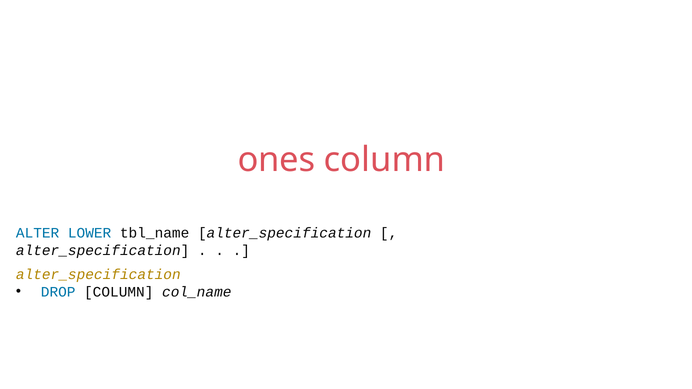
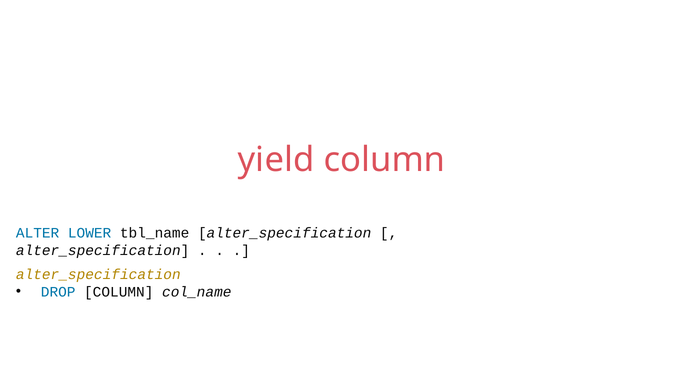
ones: ones -> yield (276, 160)
